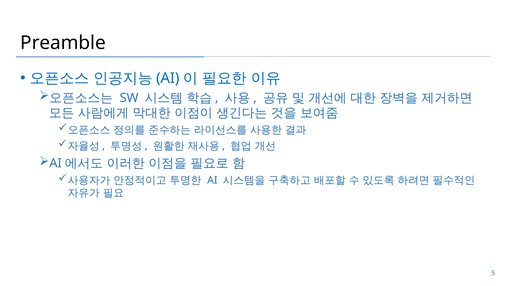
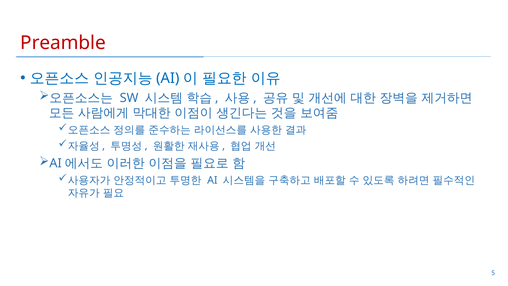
Preamble colour: black -> red (63, 43)
